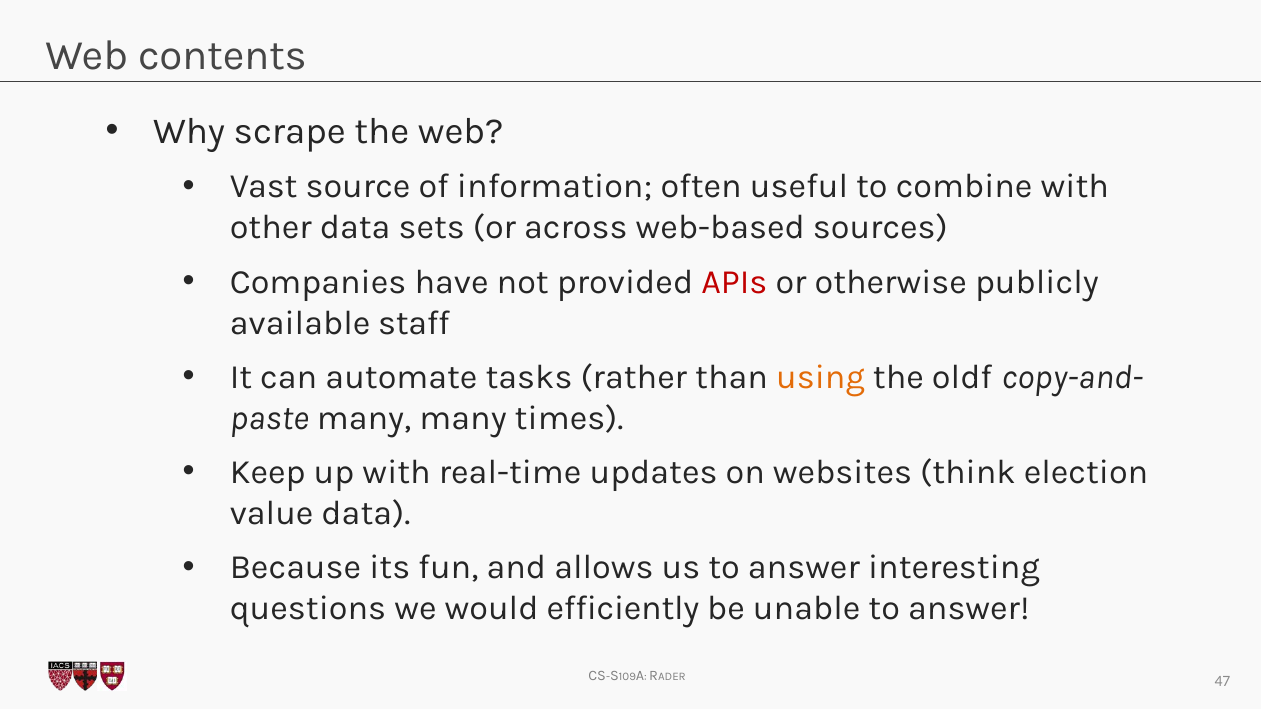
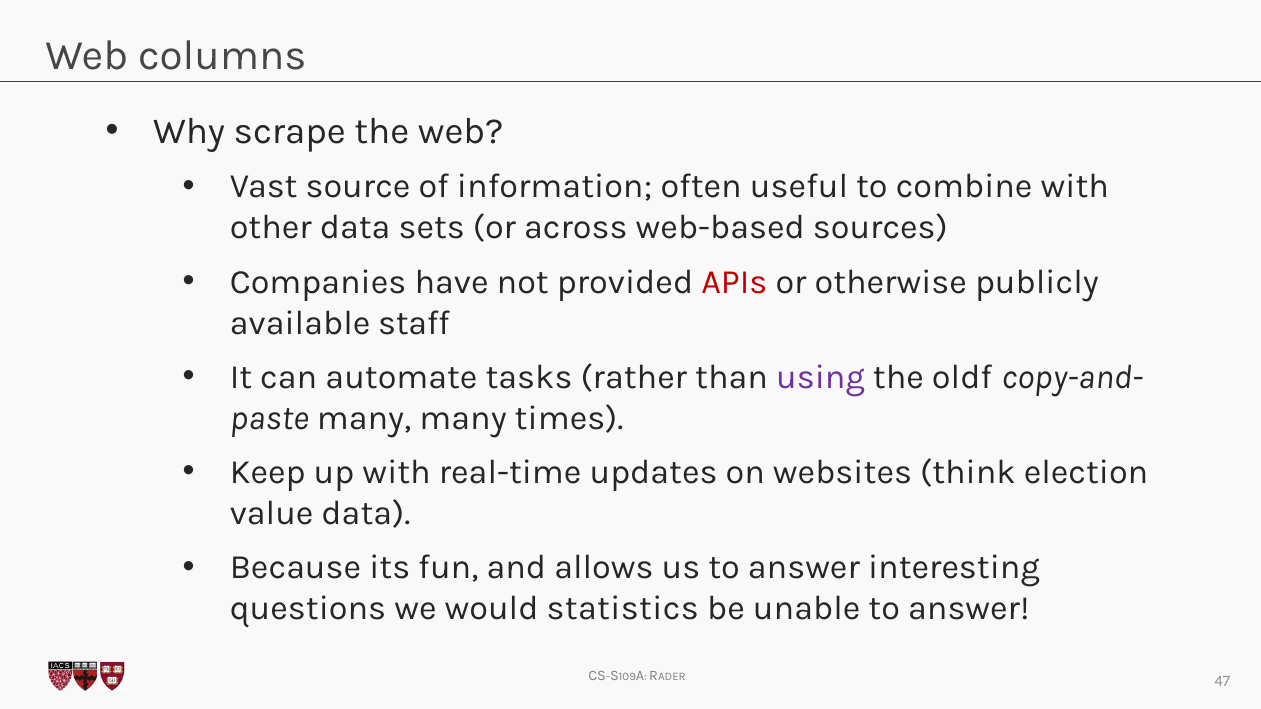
contents: contents -> columns (222, 55)
using colour: orange -> purple (820, 377)
efficiently: efficiently -> statistics (623, 609)
